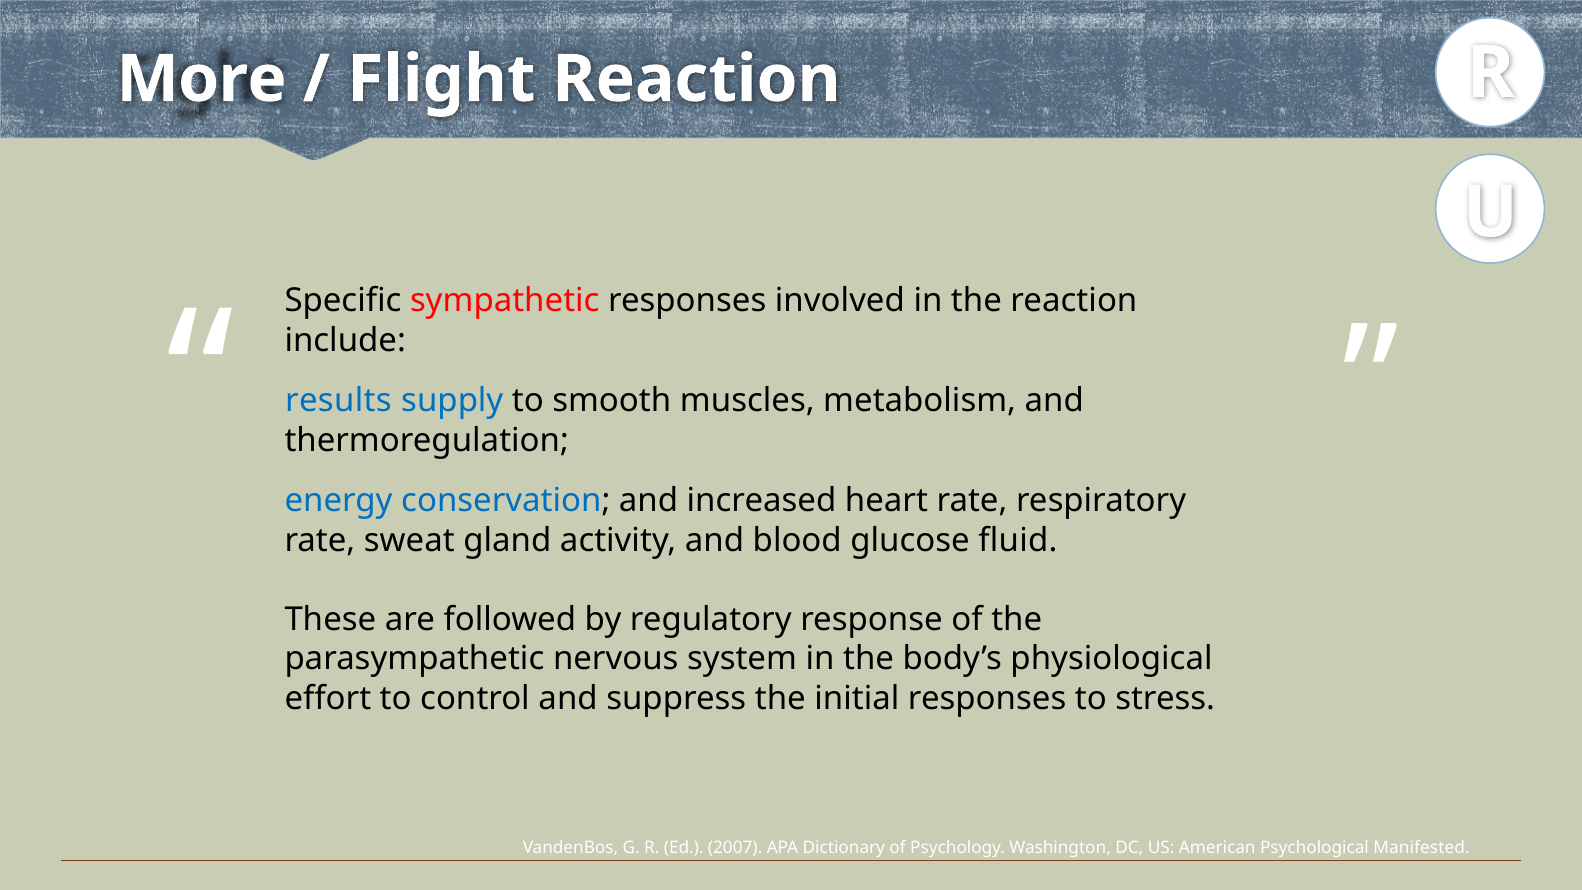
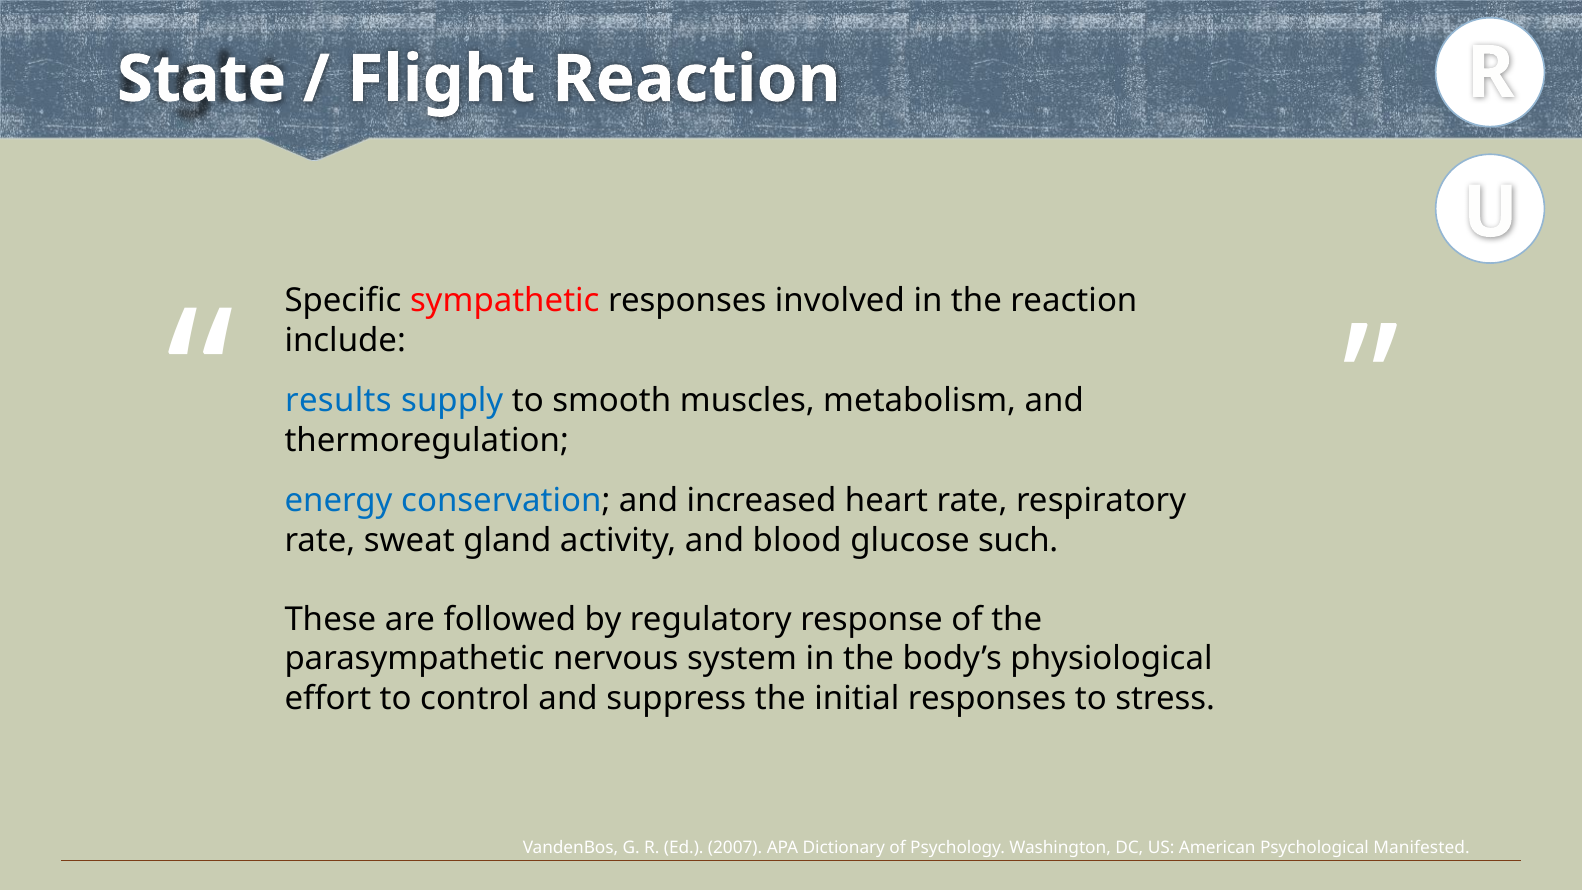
More: More -> State (202, 79)
fluid: fluid -> such (1018, 540)
